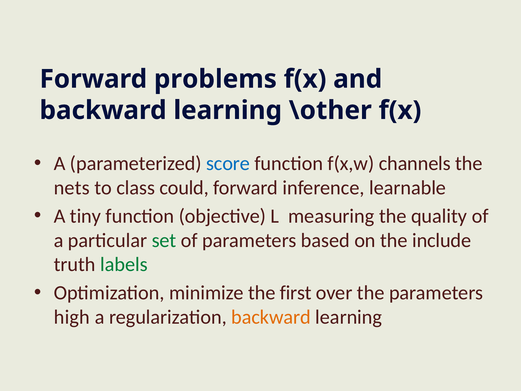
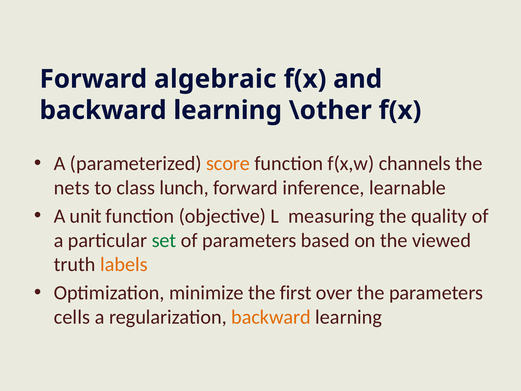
problems: problems -> algebraic (215, 79)
score colour: blue -> orange (228, 163)
could: could -> lunch (184, 188)
tiny: tiny -> unit (86, 216)
include: include -> viewed (442, 240)
labels colour: green -> orange (124, 264)
high: high -> cells (72, 317)
